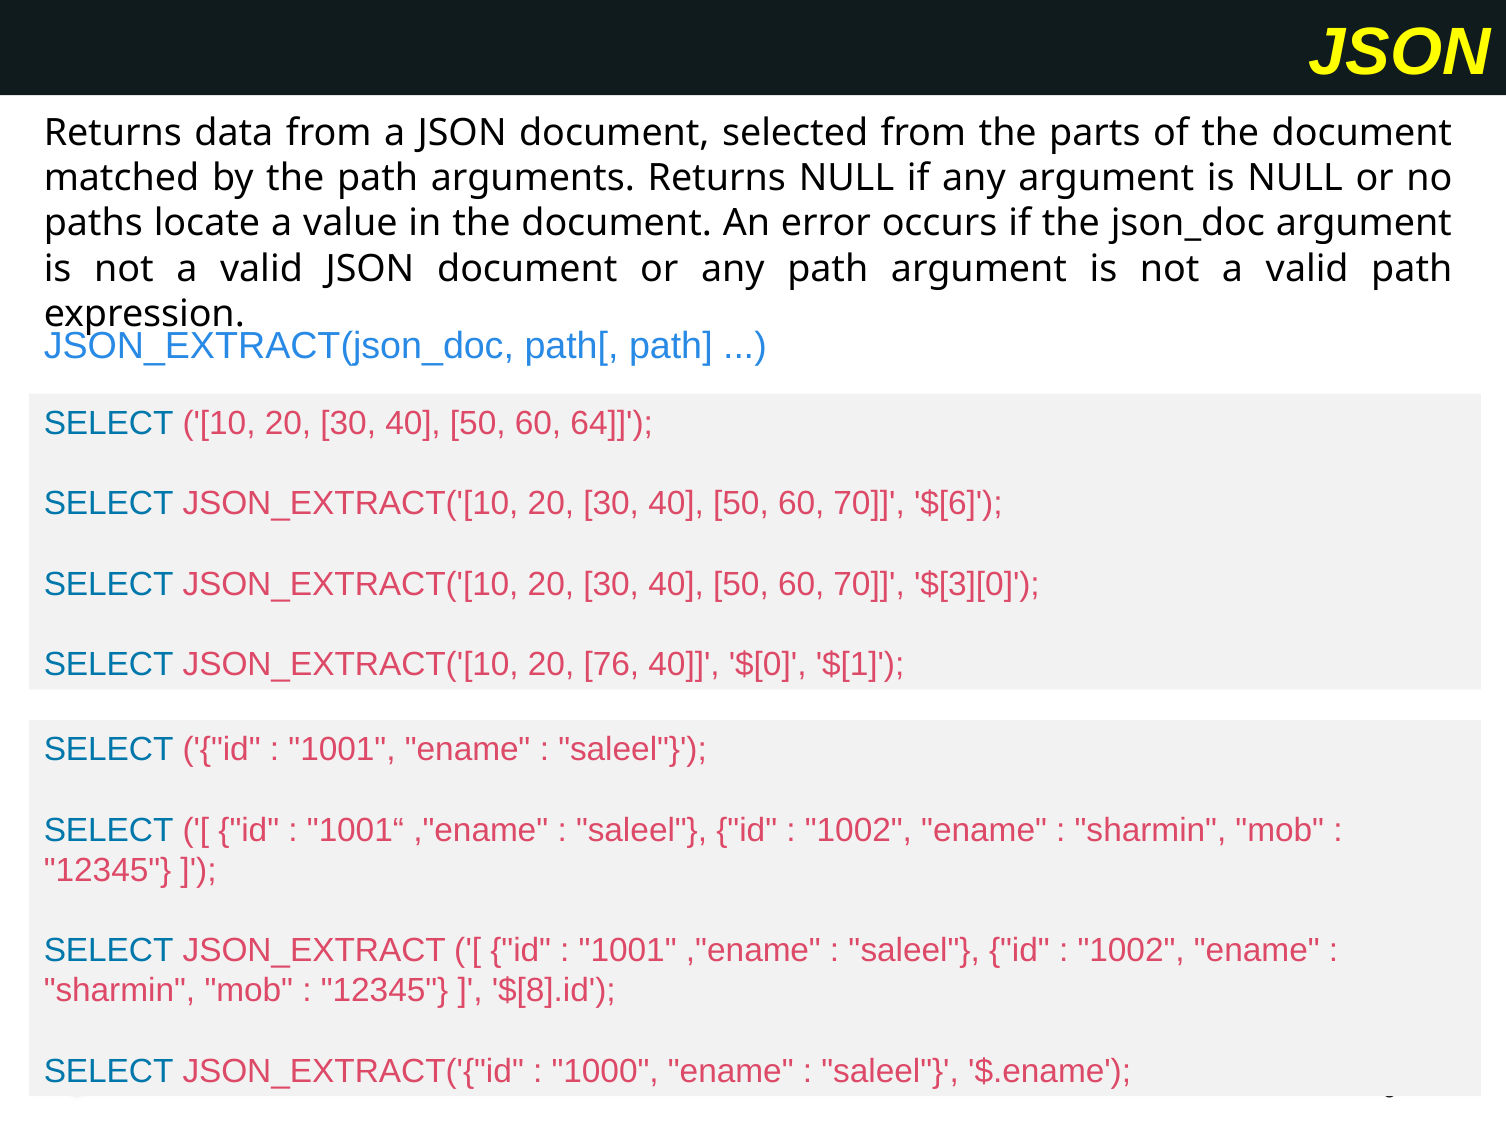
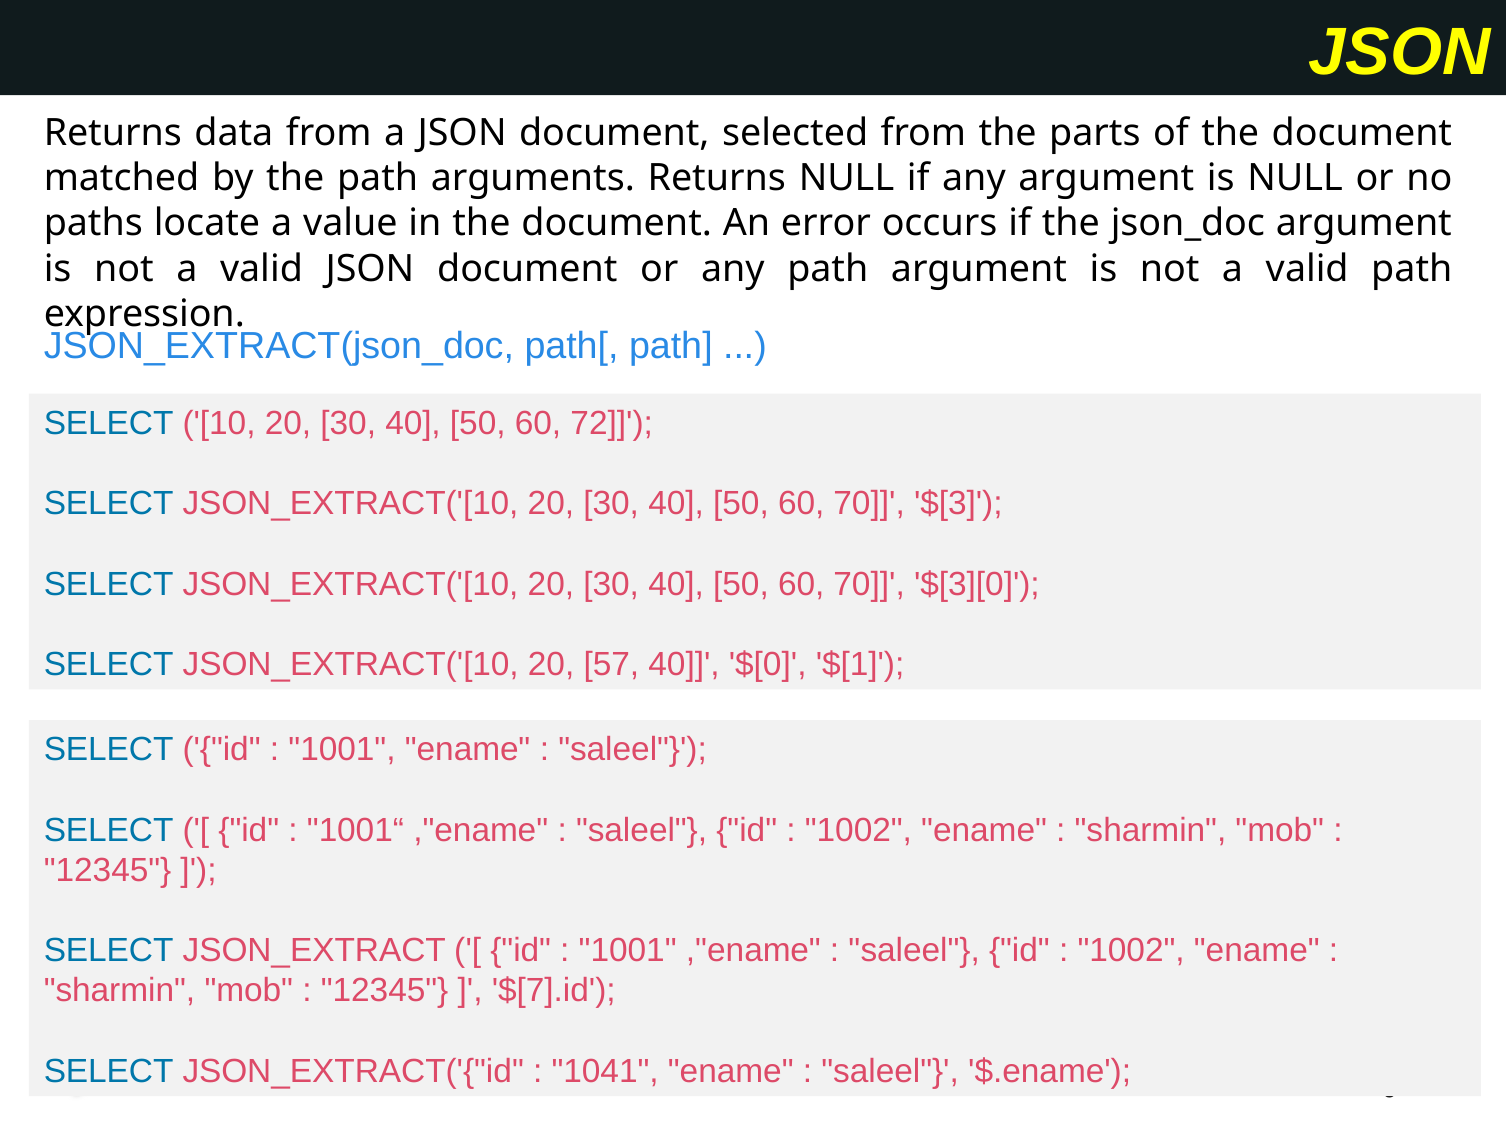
64: 64 -> 72 (612, 423)
$[6: $[6 -> $[3 (958, 503)
76: 76 -> 57 (611, 664)
$[8].id: $[8].id -> $[7].id (554, 990)
1000: 1000 -> 1041 (605, 1071)
